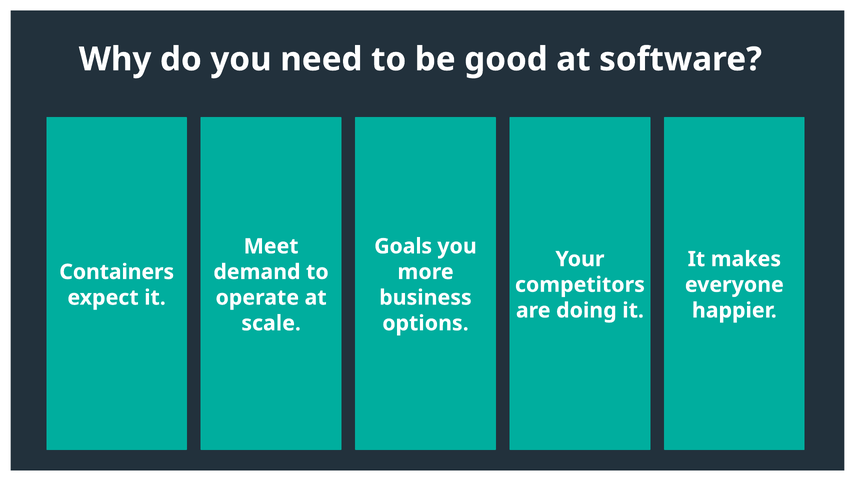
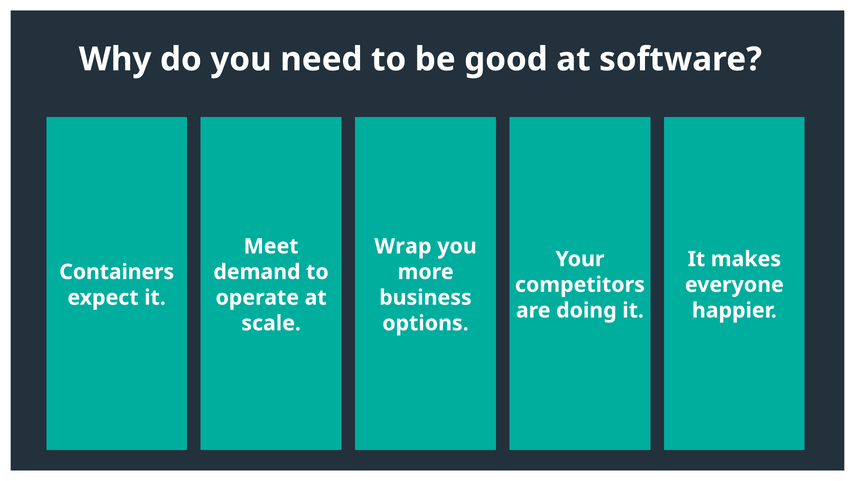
Goals: Goals -> Wrap (403, 246)
